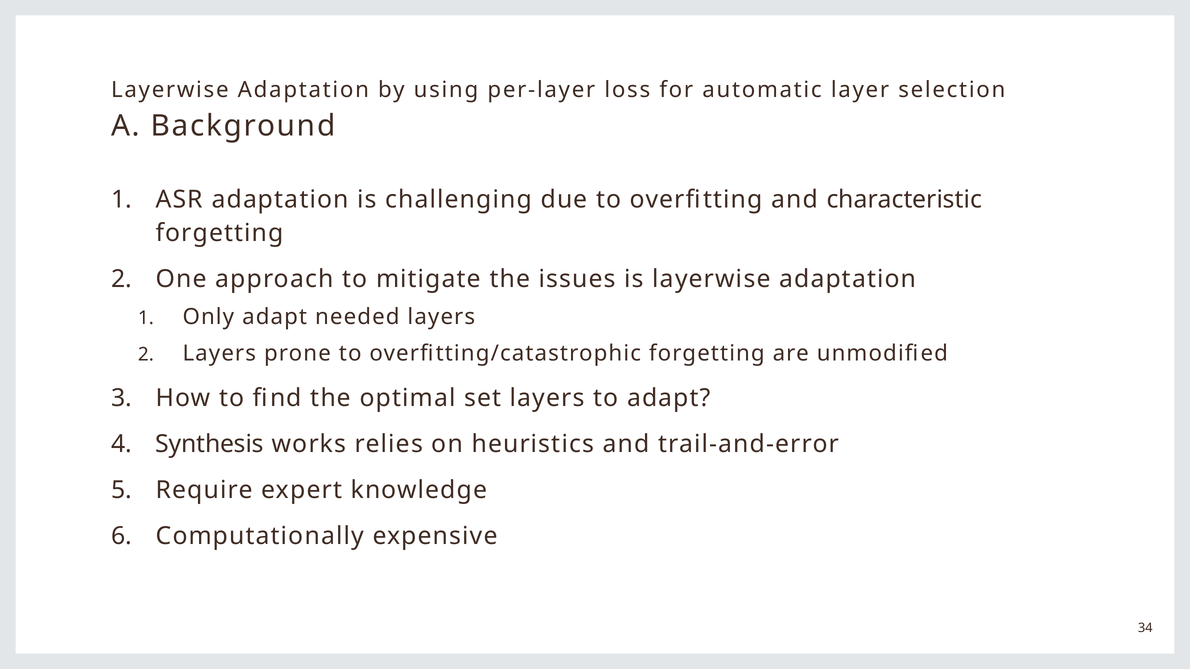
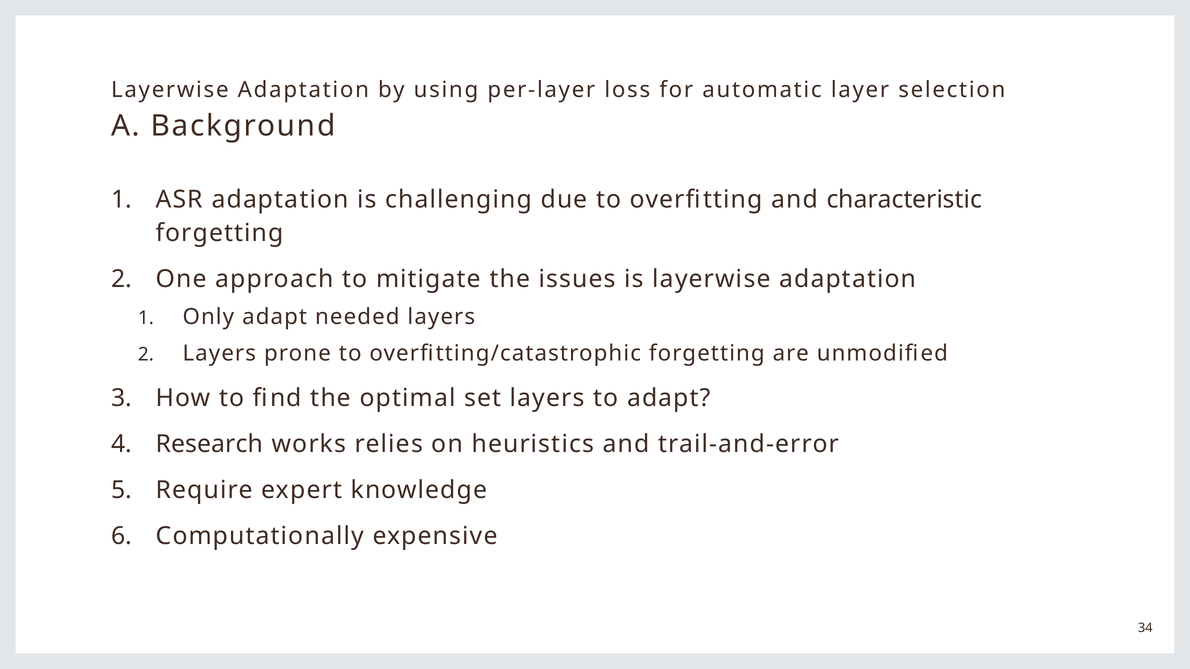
Synthesis: Synthesis -> Research (209, 444)
